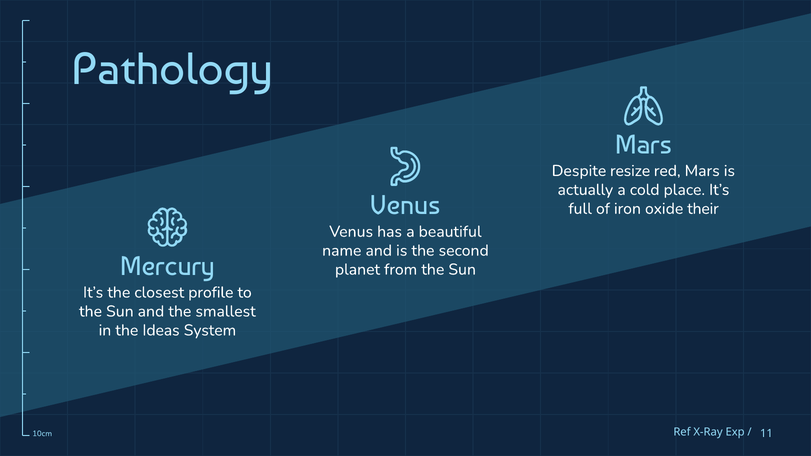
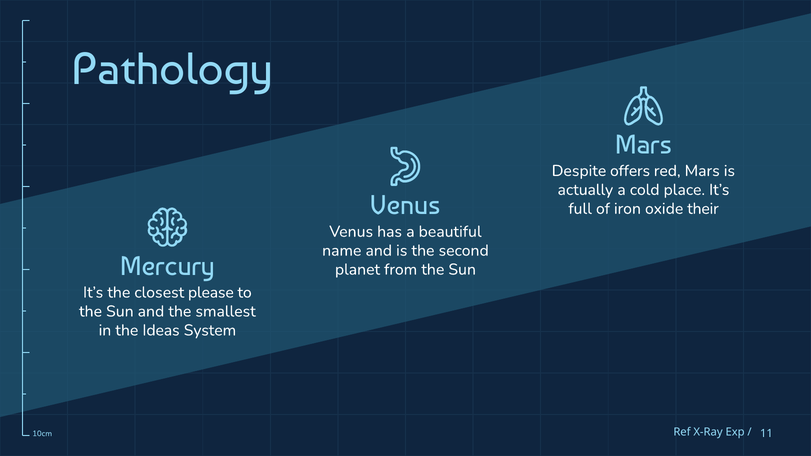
resize: resize -> offers (630, 171)
profile: profile -> please (211, 293)
